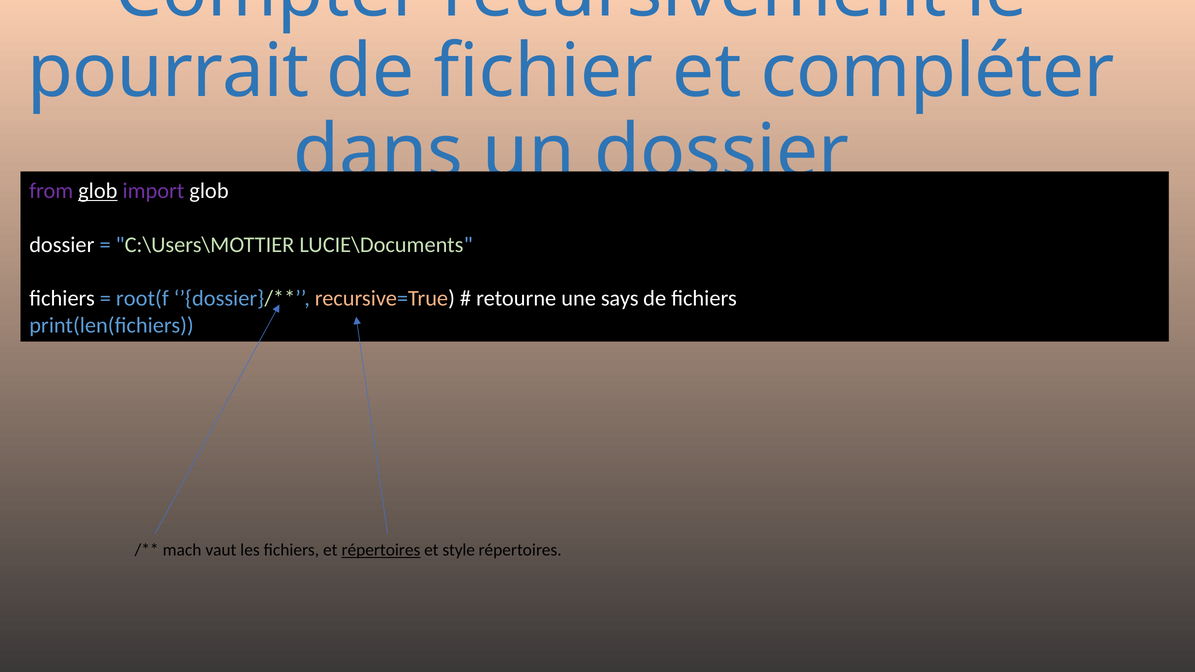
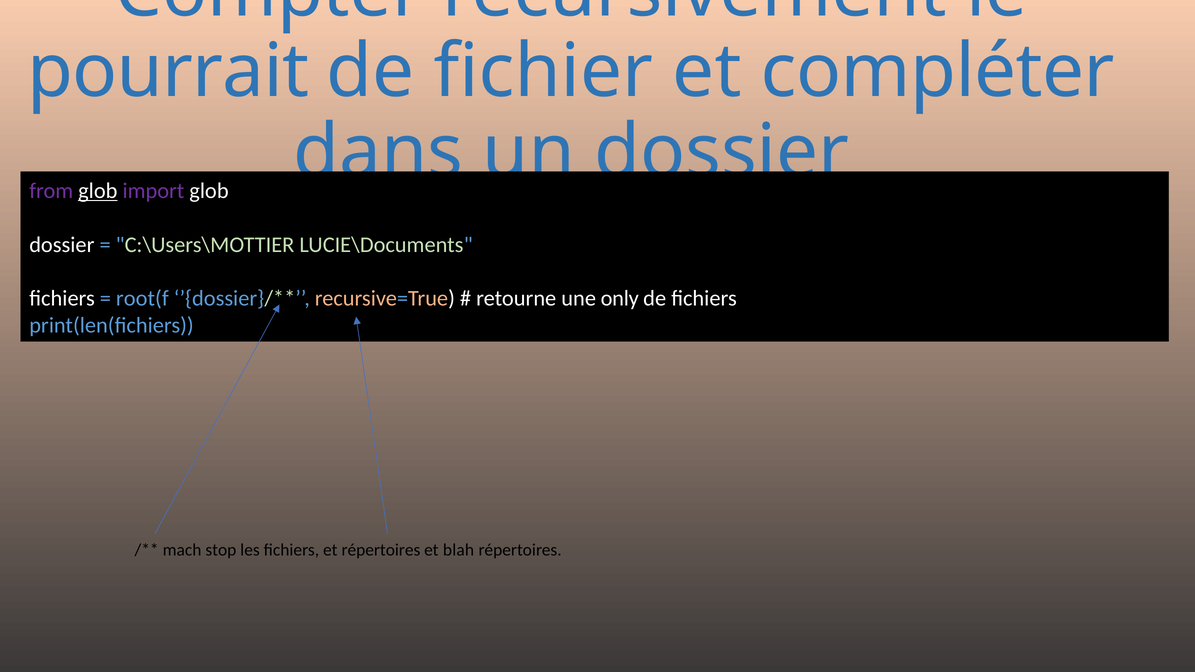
says: says -> only (620, 298)
vaut: vaut -> stop (221, 550)
répertoires underline: present -> none (381, 550)
style: style -> blah (459, 550)
